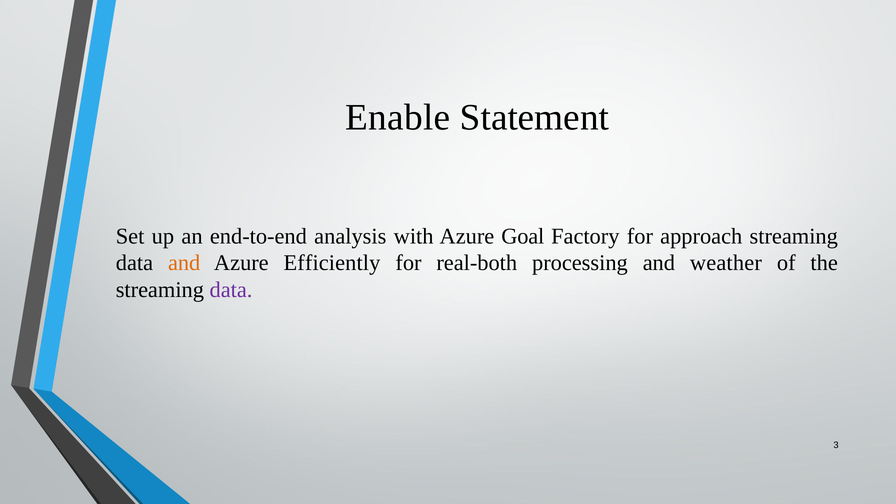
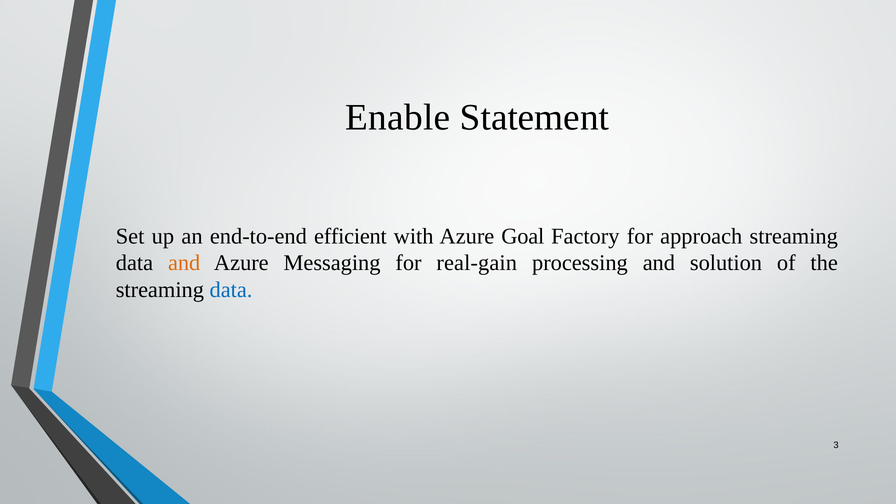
analysis: analysis -> efficient (350, 236)
Efficiently: Efficiently -> Messaging (332, 263)
real-both: real-both -> real-gain (477, 263)
weather: weather -> solution (726, 263)
data colour: purple -> blue (231, 290)
